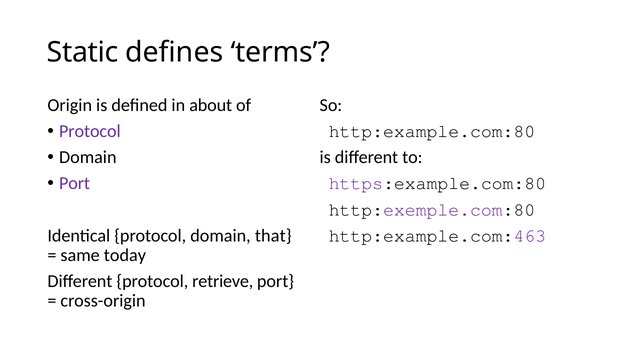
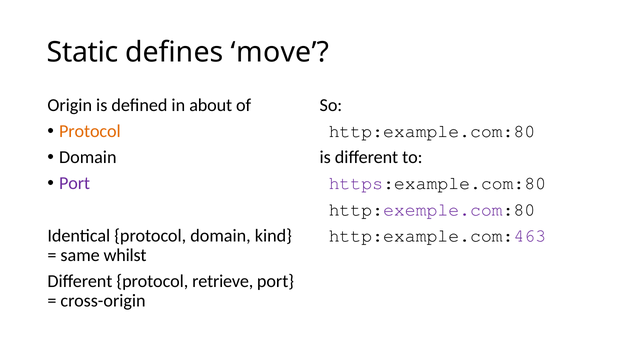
terms: terms -> move (280, 52)
Protocol colour: purple -> orange (90, 131)
that: that -> kind (273, 236)
today: today -> whilst (125, 255)
